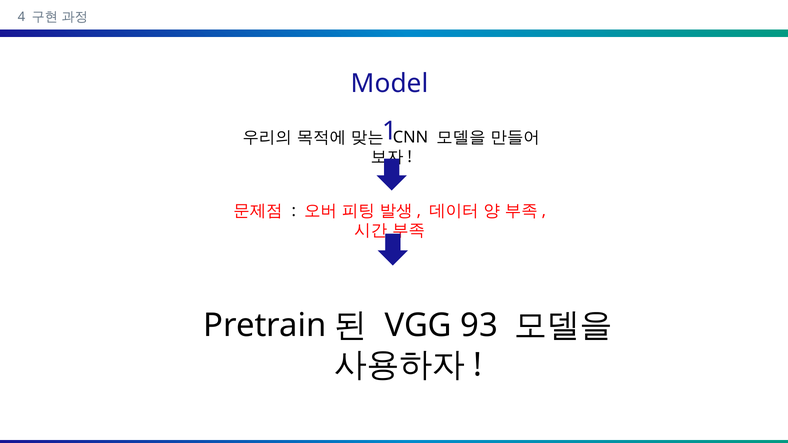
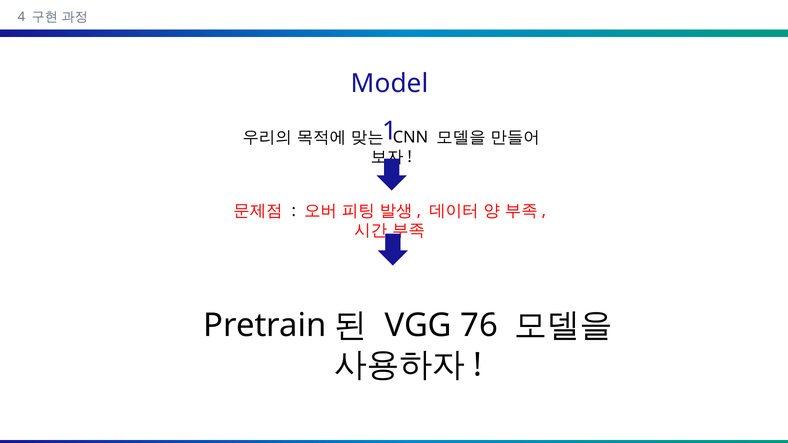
93: 93 -> 76 (479, 326)
